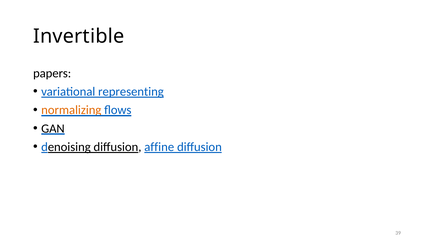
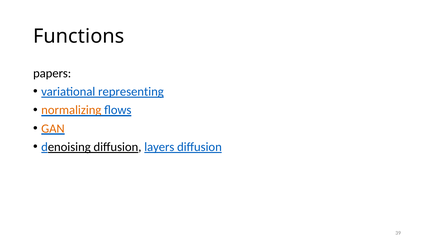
Invertible: Invertible -> Functions (79, 36)
GAN colour: black -> orange (53, 129)
affine: affine -> layers (159, 147)
